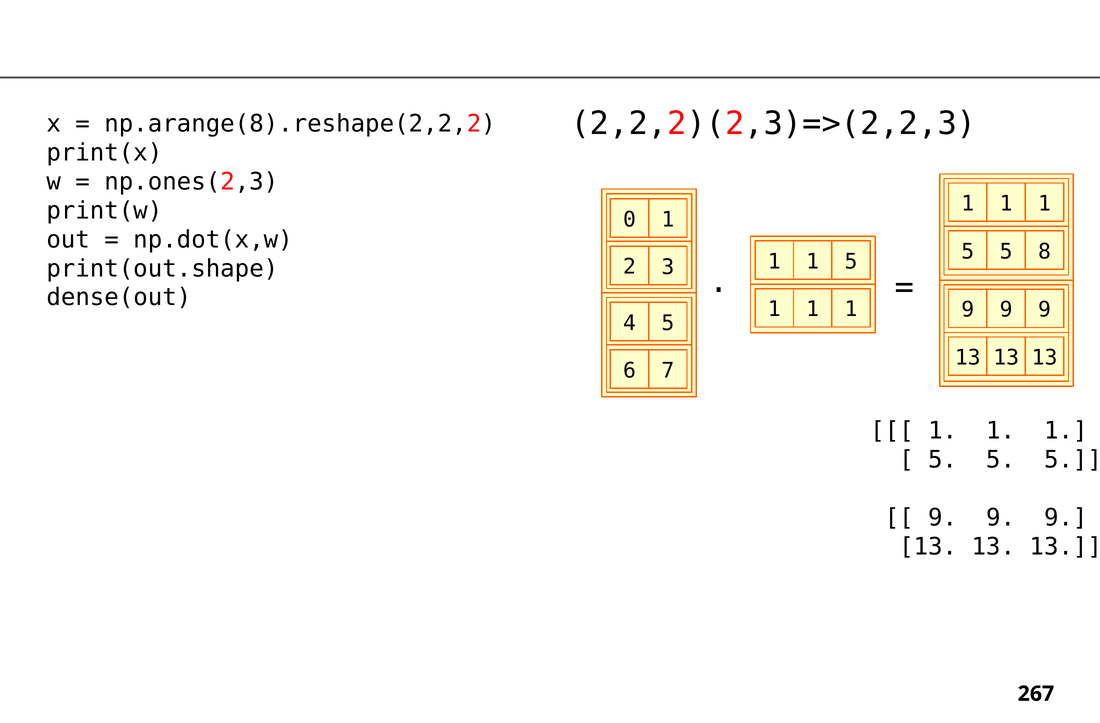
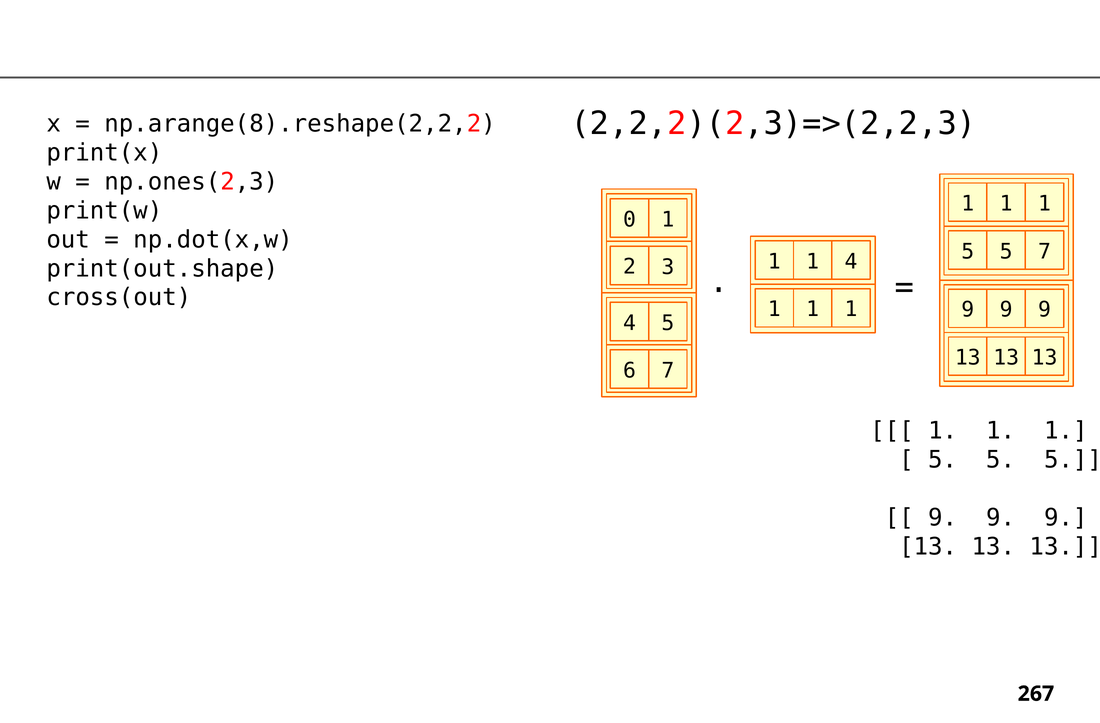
5 8: 8 -> 7 (1045, 251)
5: 5 -> 4 (851, 261)
dense(out: dense(out -> cross(out (119, 297)
